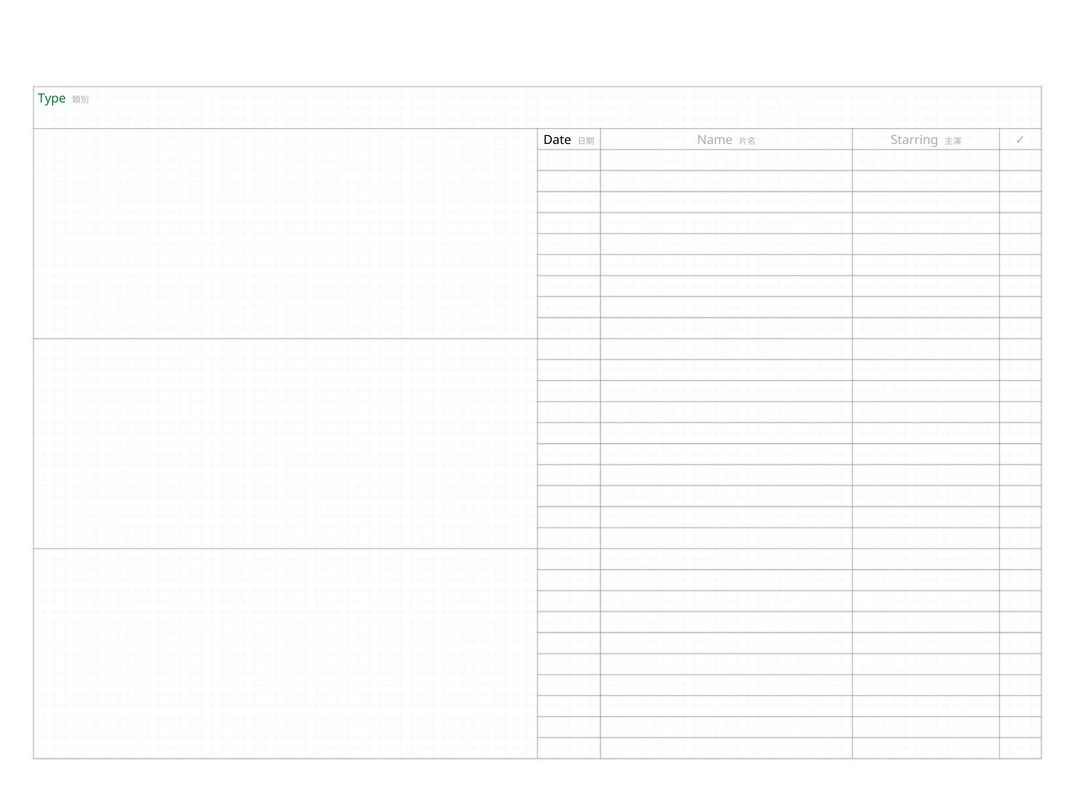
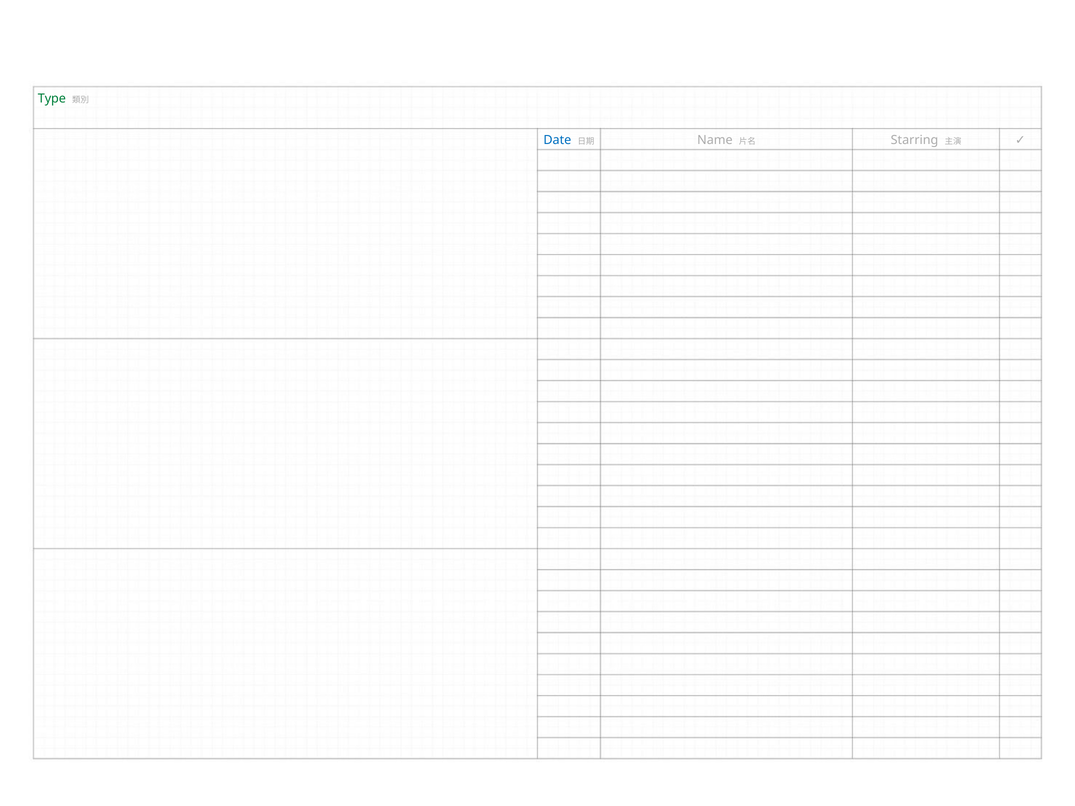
Date colour: black -> blue (557, 140)
